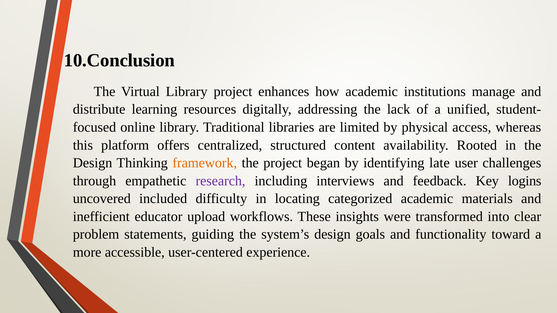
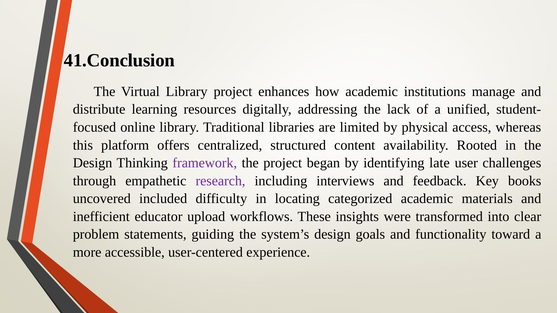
10.Conclusion: 10.Conclusion -> 41.Conclusion (119, 60)
framework colour: orange -> purple (205, 163)
logins: logins -> books (525, 181)
